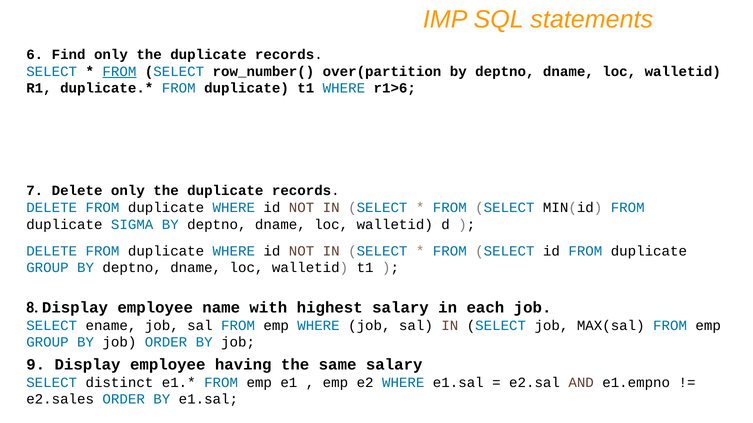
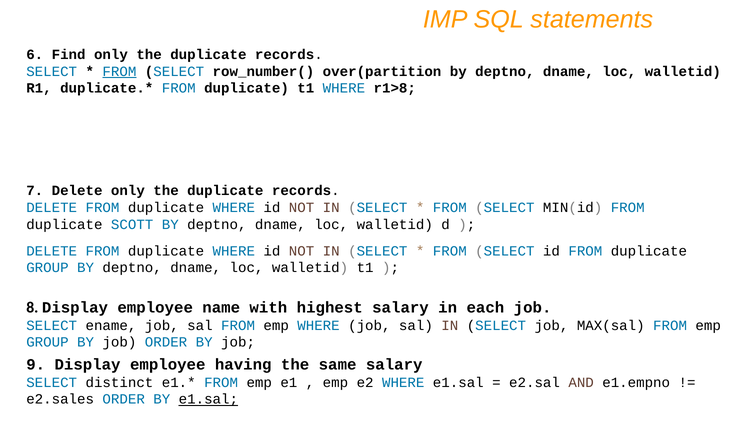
r1>6: r1>6 -> r1>8 (395, 88)
SIGMA: SIGMA -> SCOTT (132, 225)
e1.sal underline: none -> present (208, 400)
